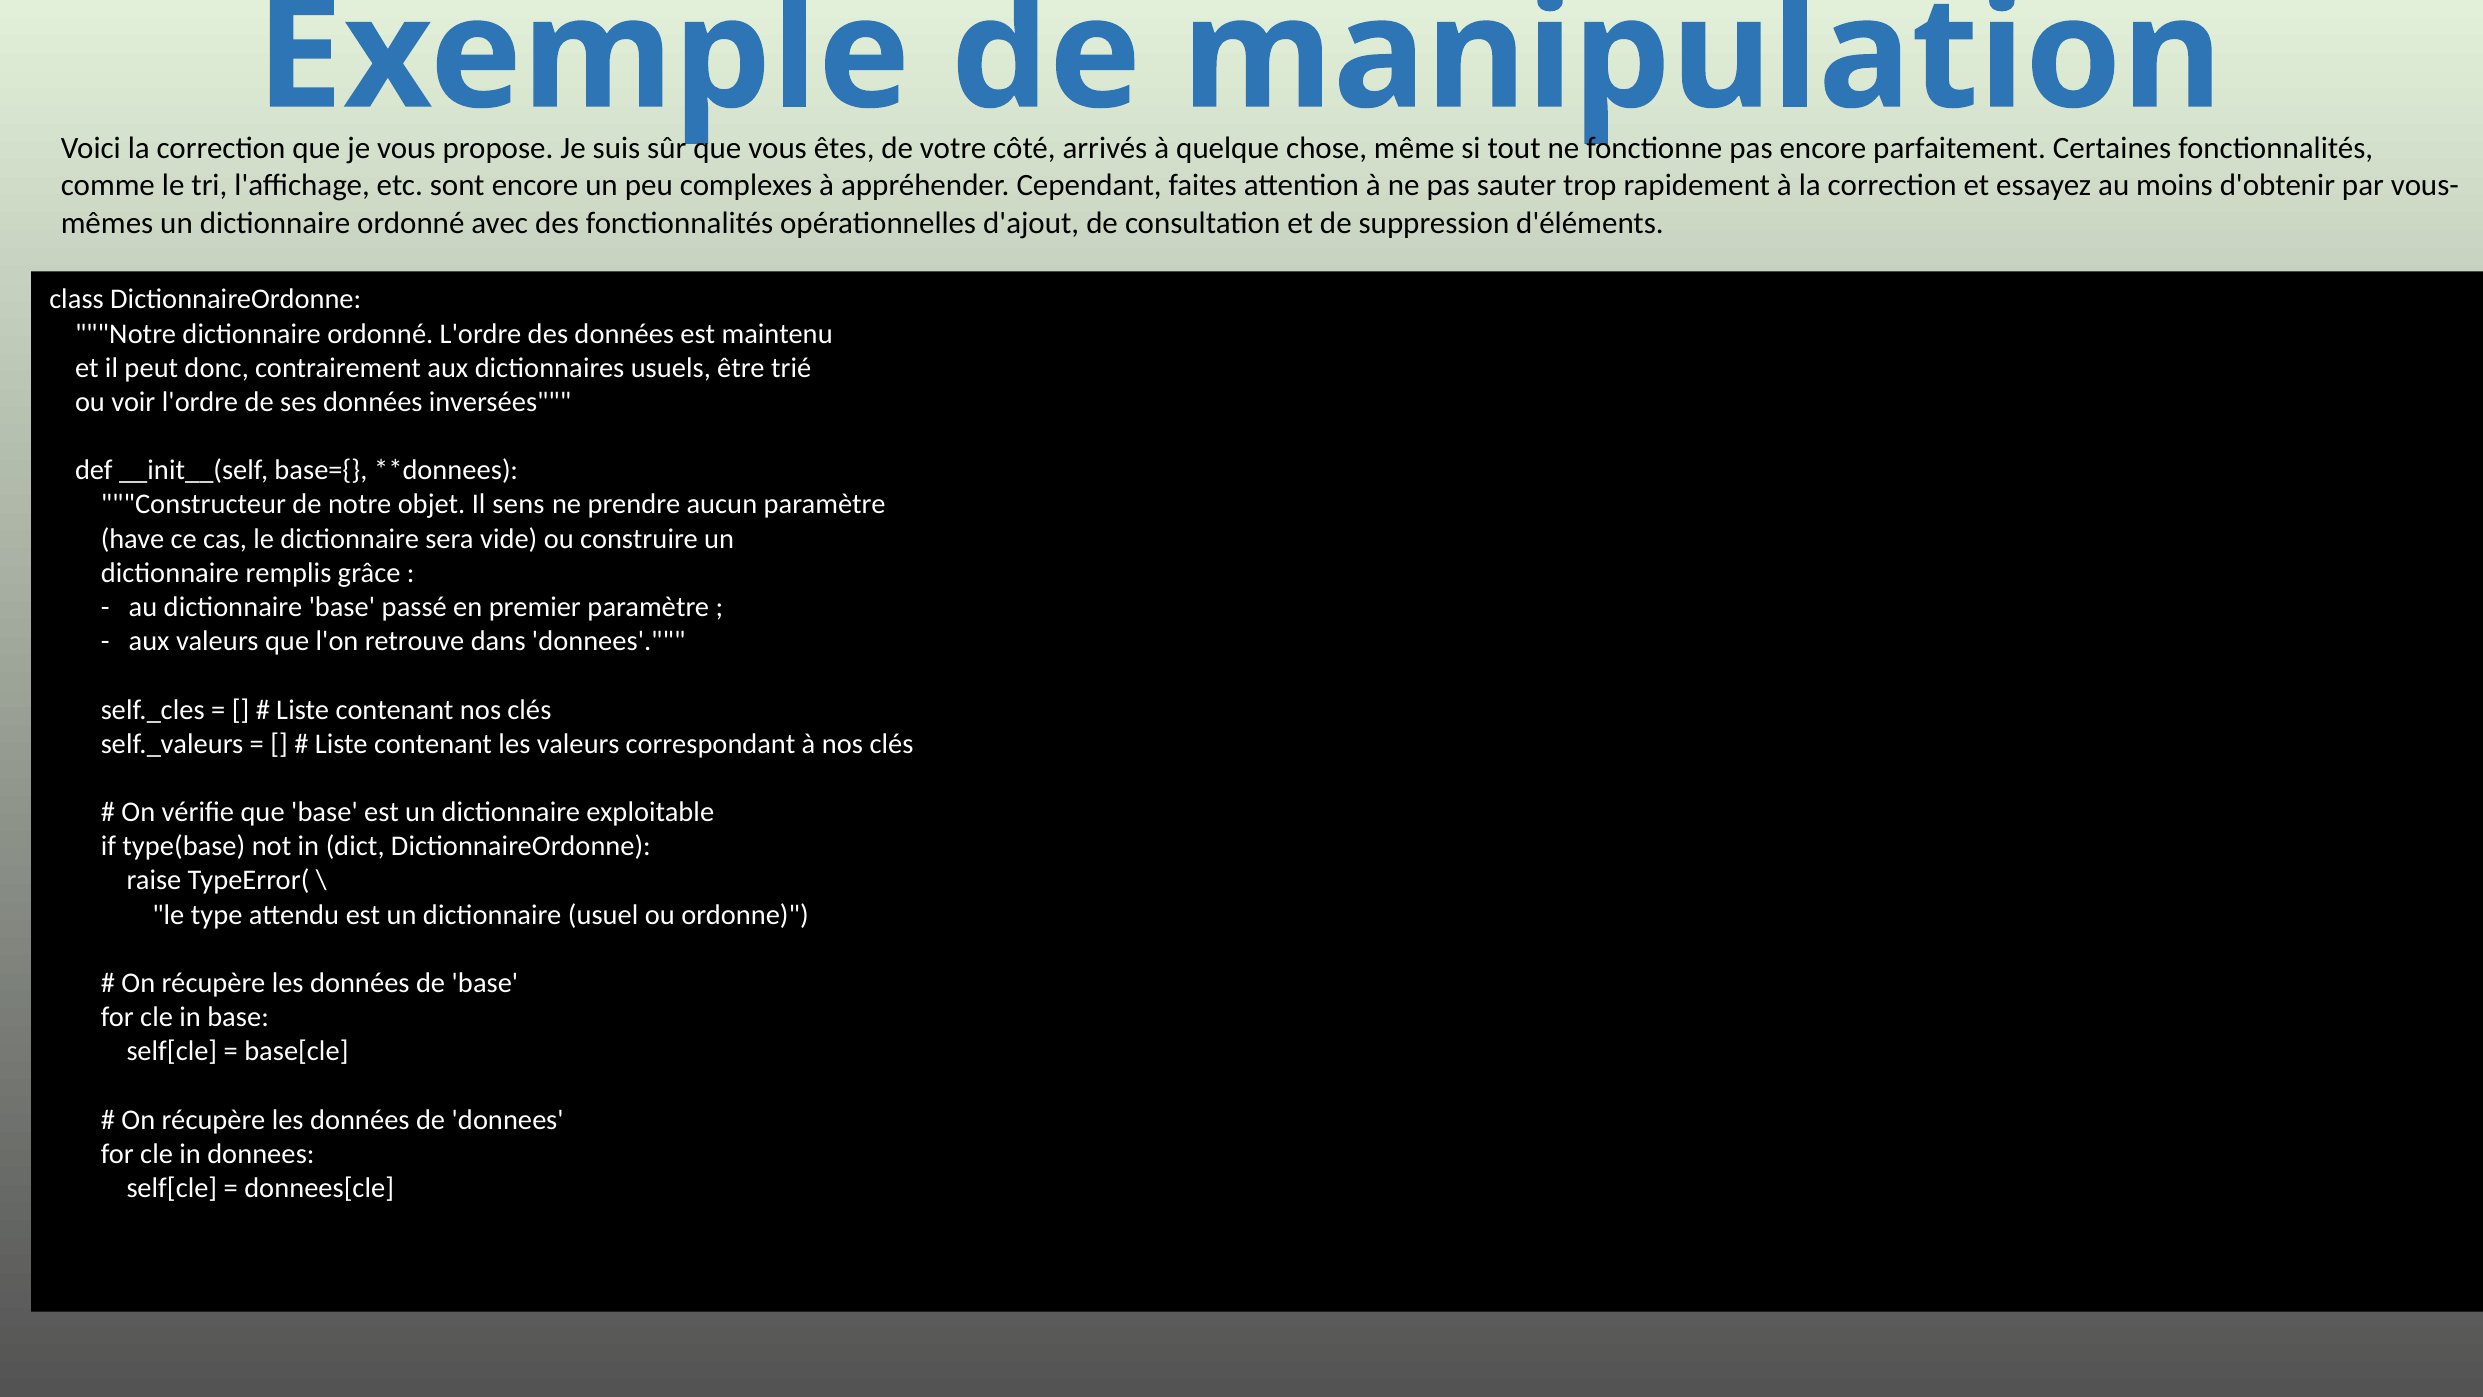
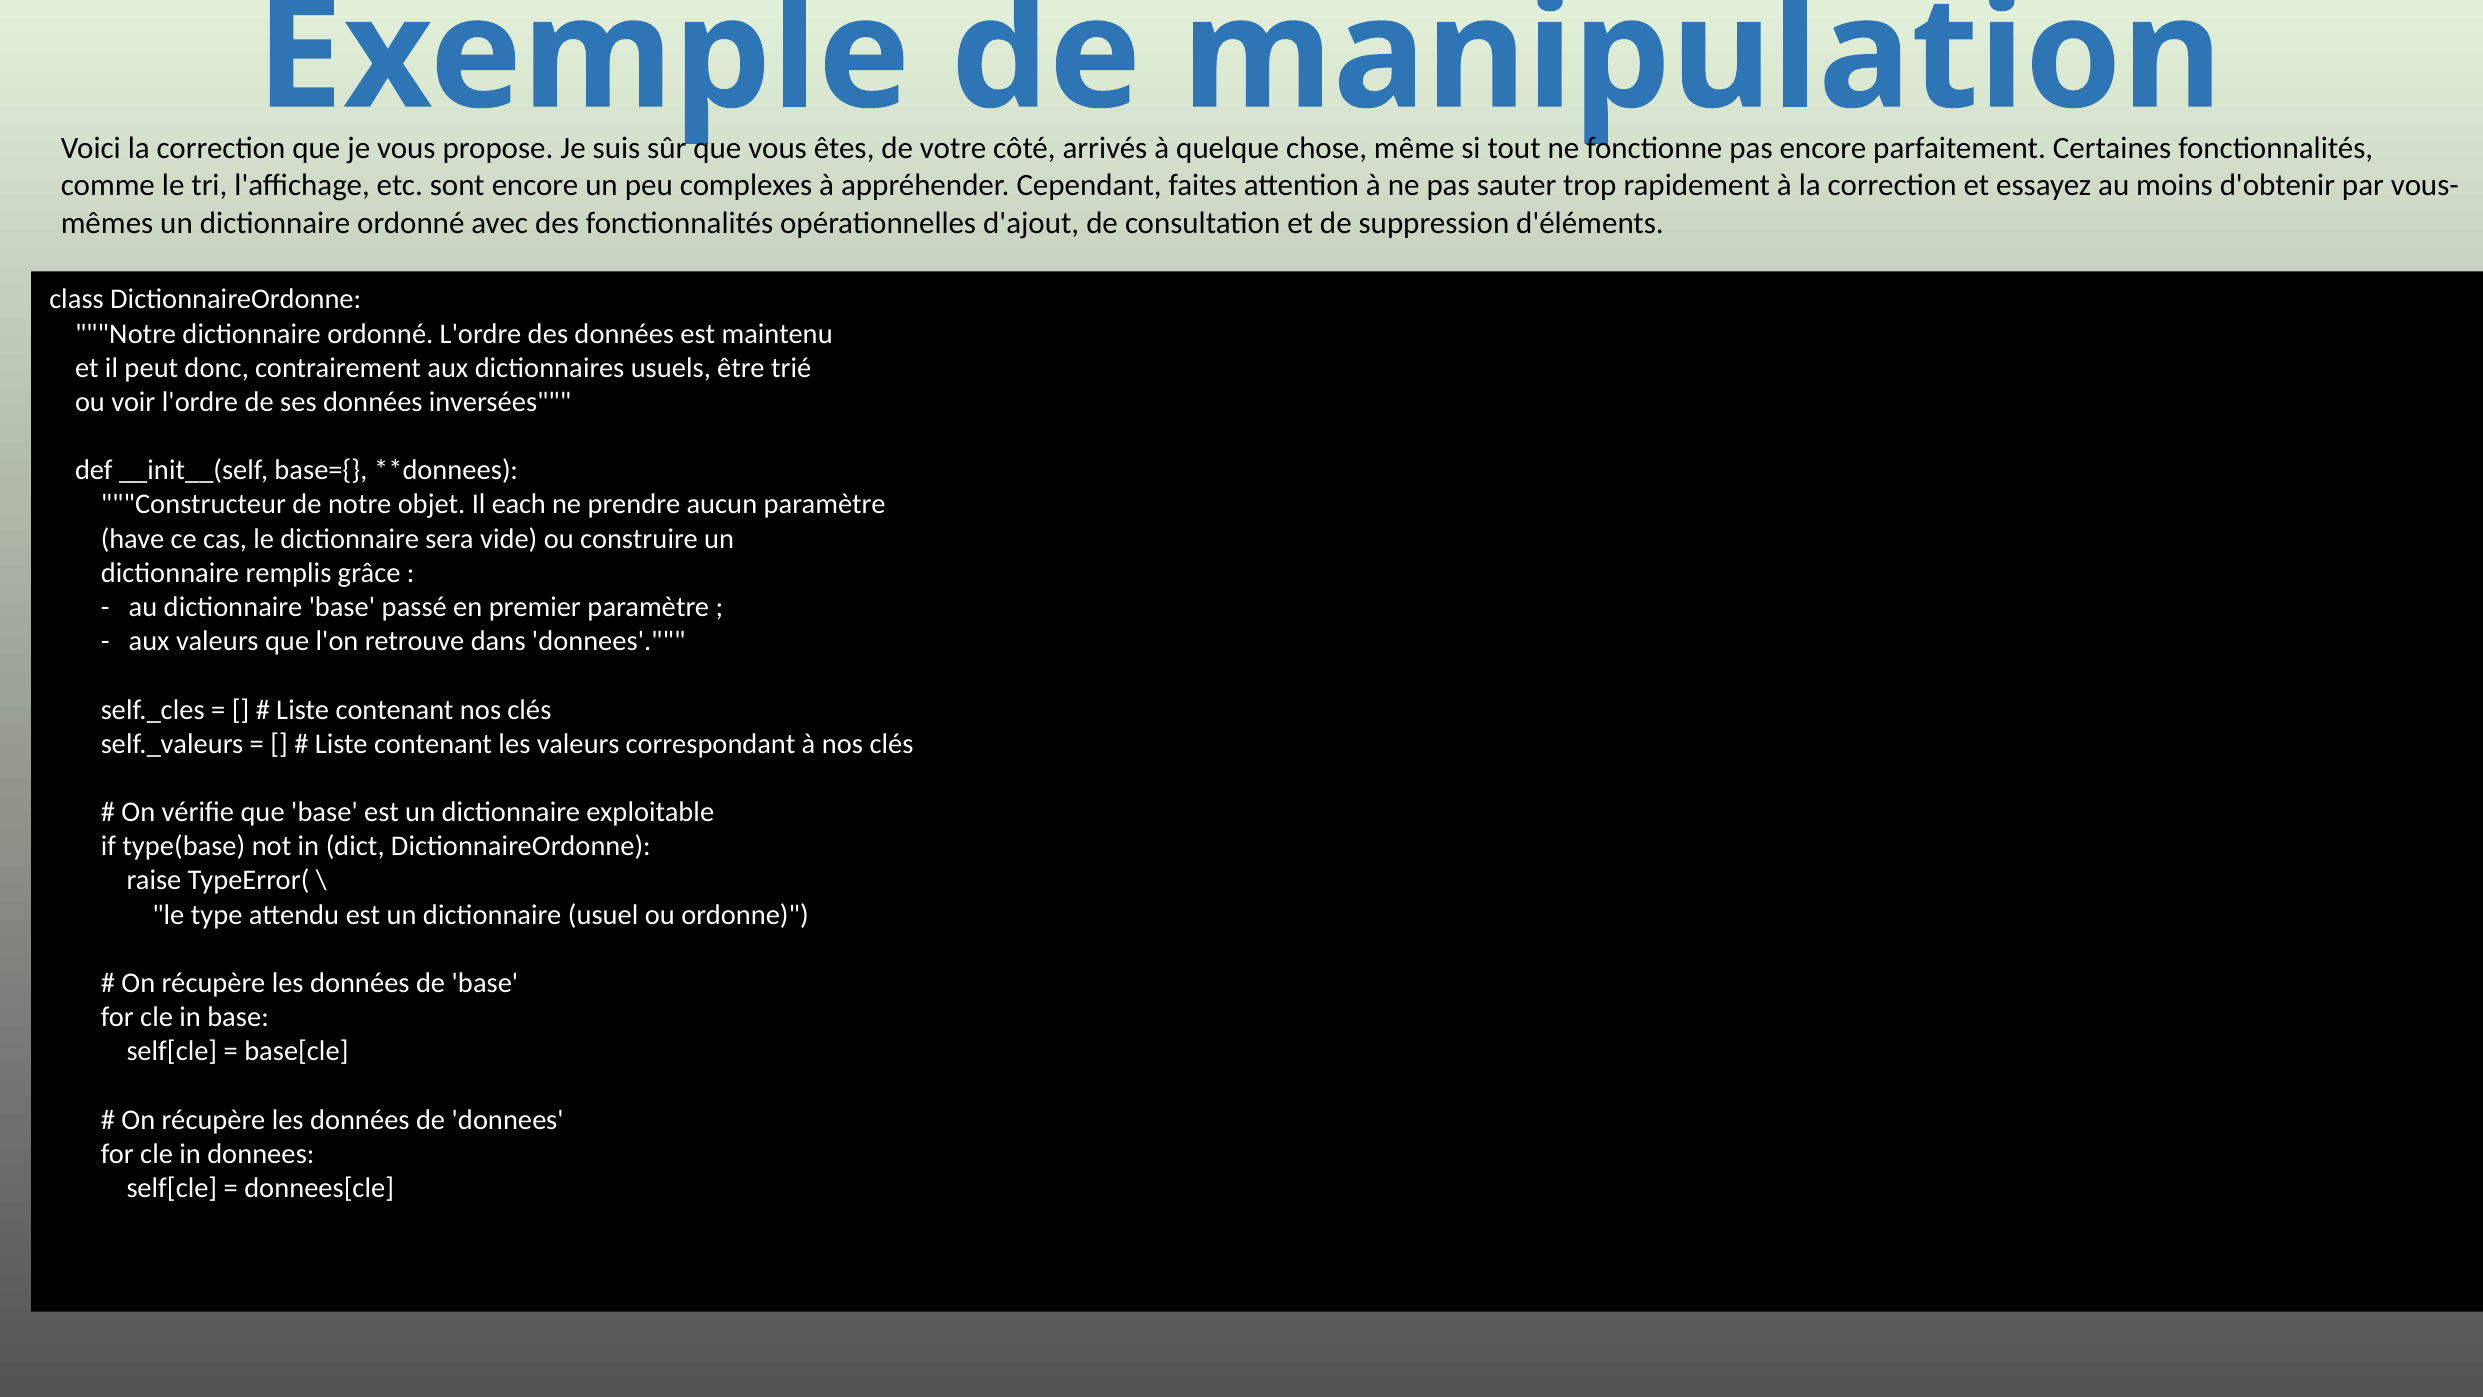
sens: sens -> each (519, 504)
